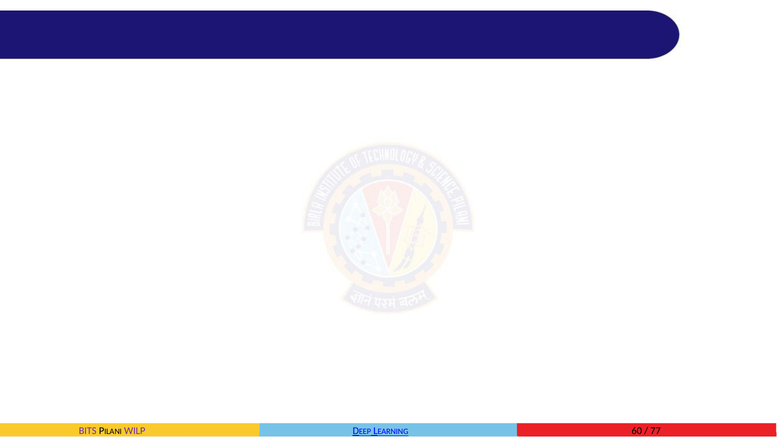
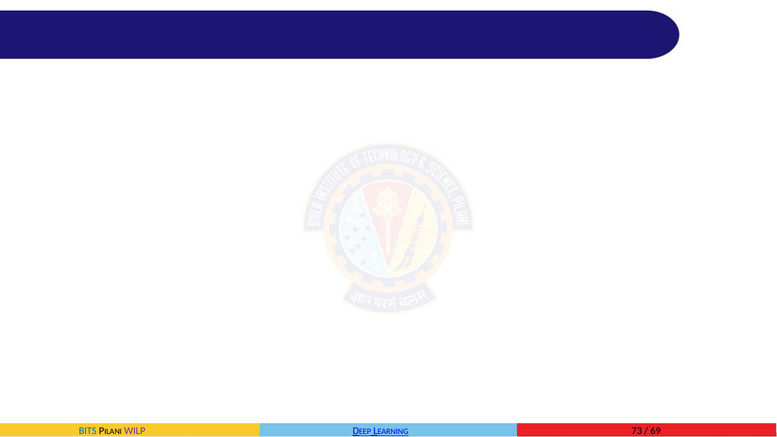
BITS colour: purple -> blue (88, 431)
60: 60 -> 73 (637, 431)
77: 77 -> 69 (656, 431)
